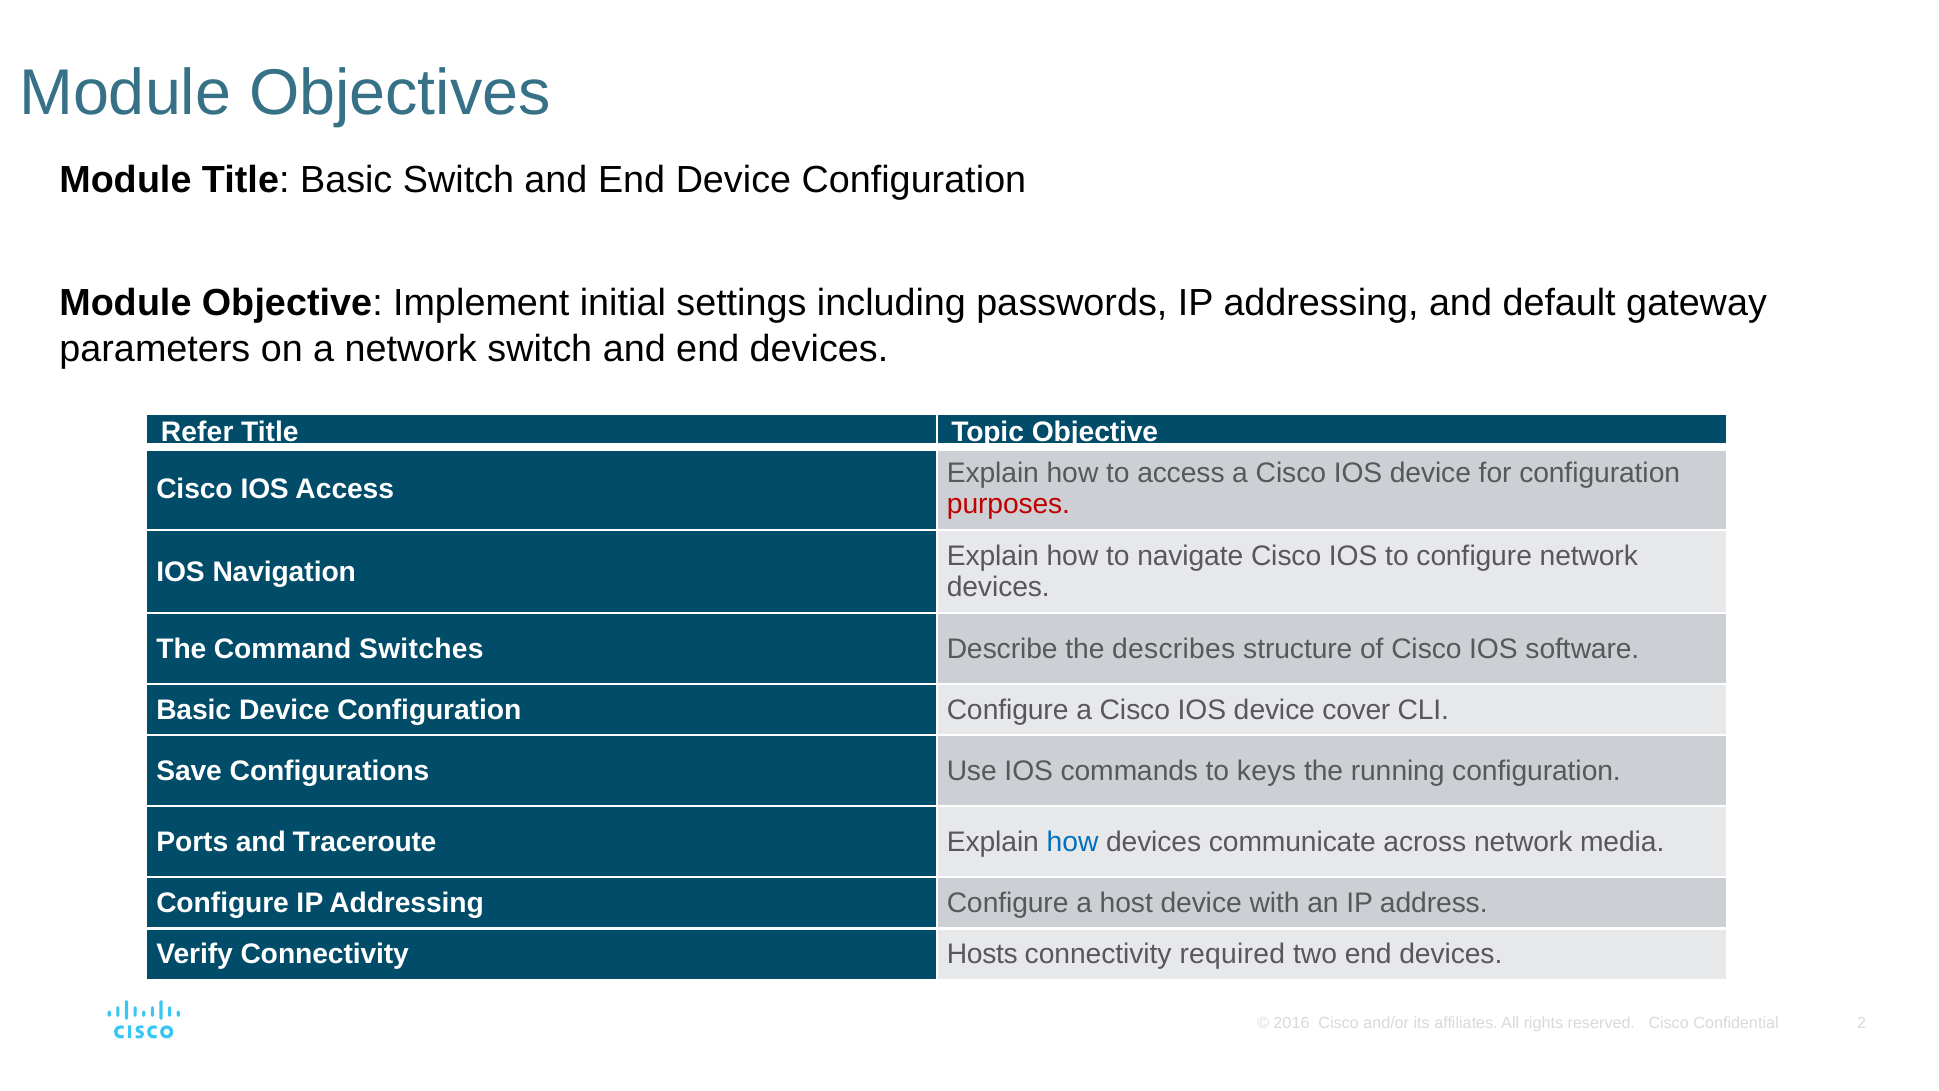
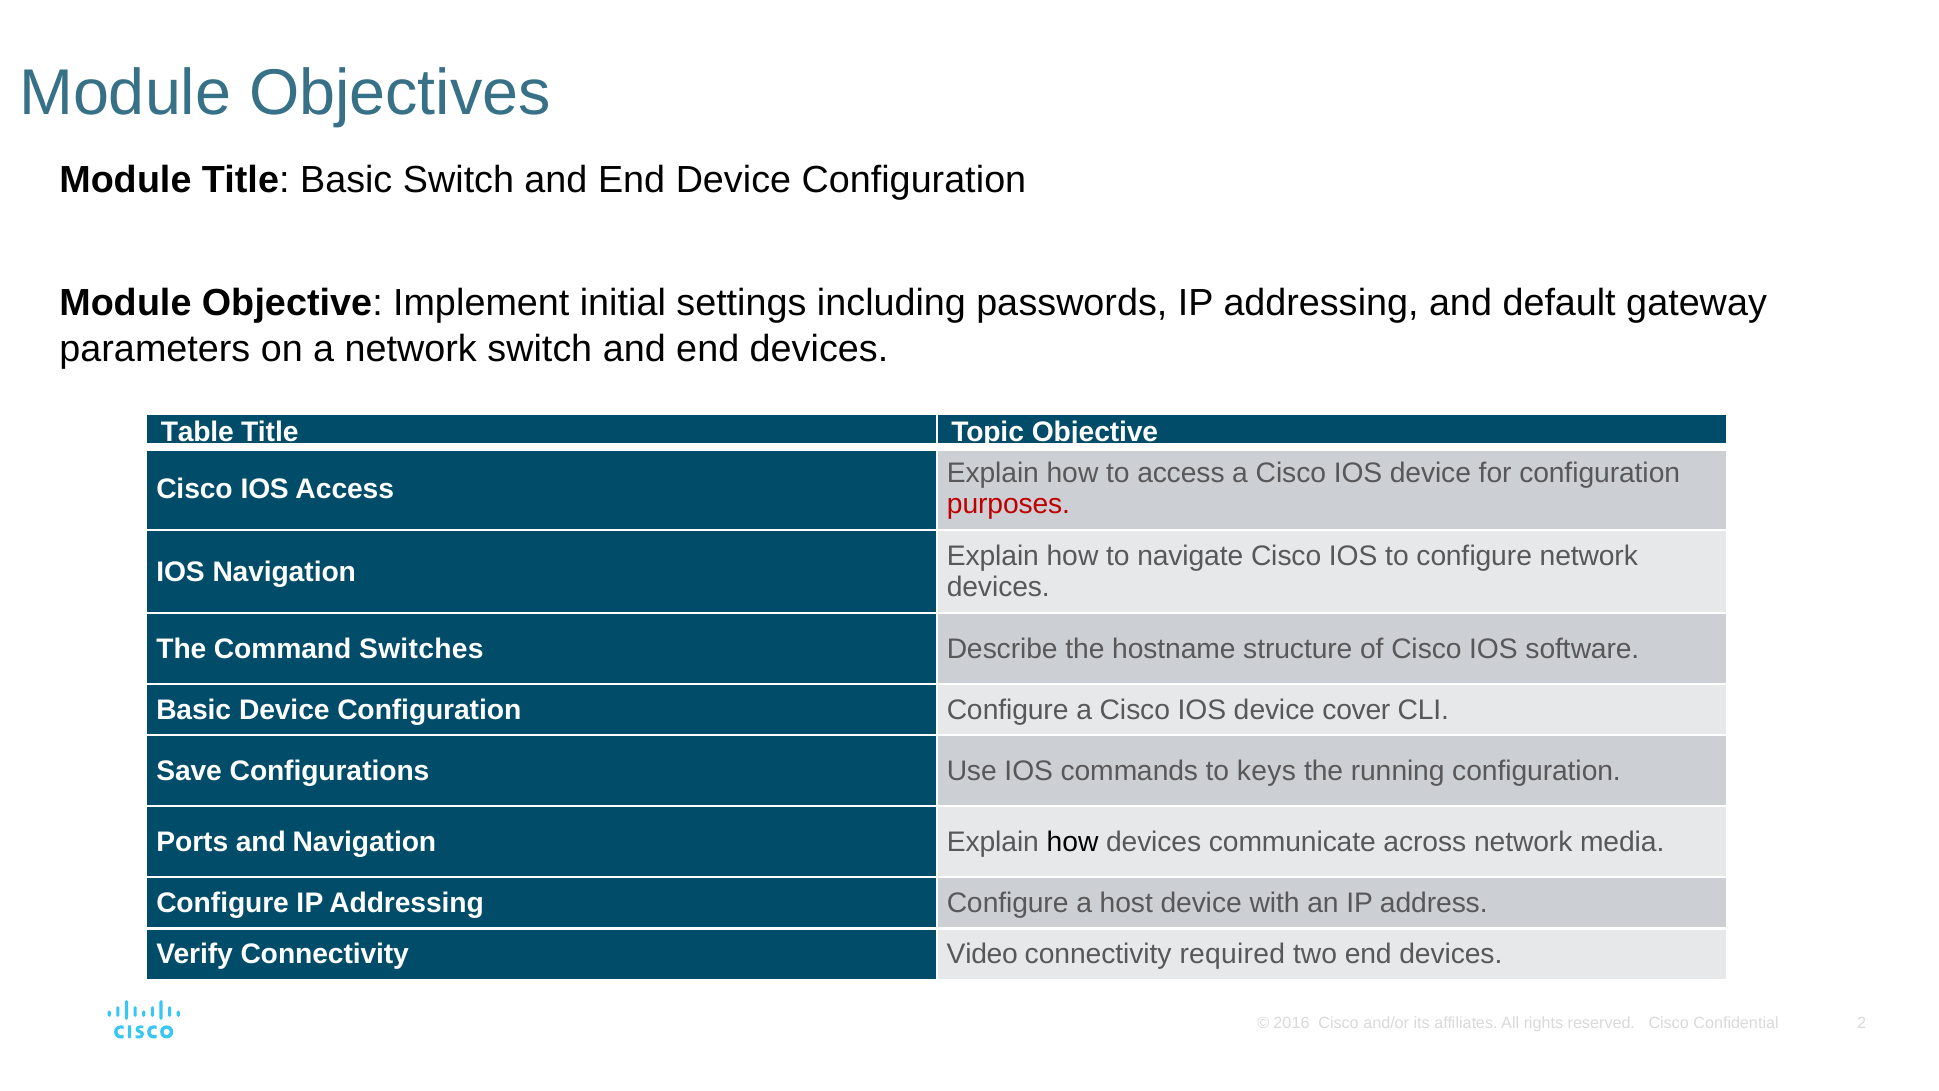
Refer: Refer -> Table (197, 432)
describes: describes -> hostname (1174, 649)
and Traceroute: Traceroute -> Navigation (364, 842)
how colour: blue -> black (1073, 842)
Hosts: Hosts -> Video (982, 954)
